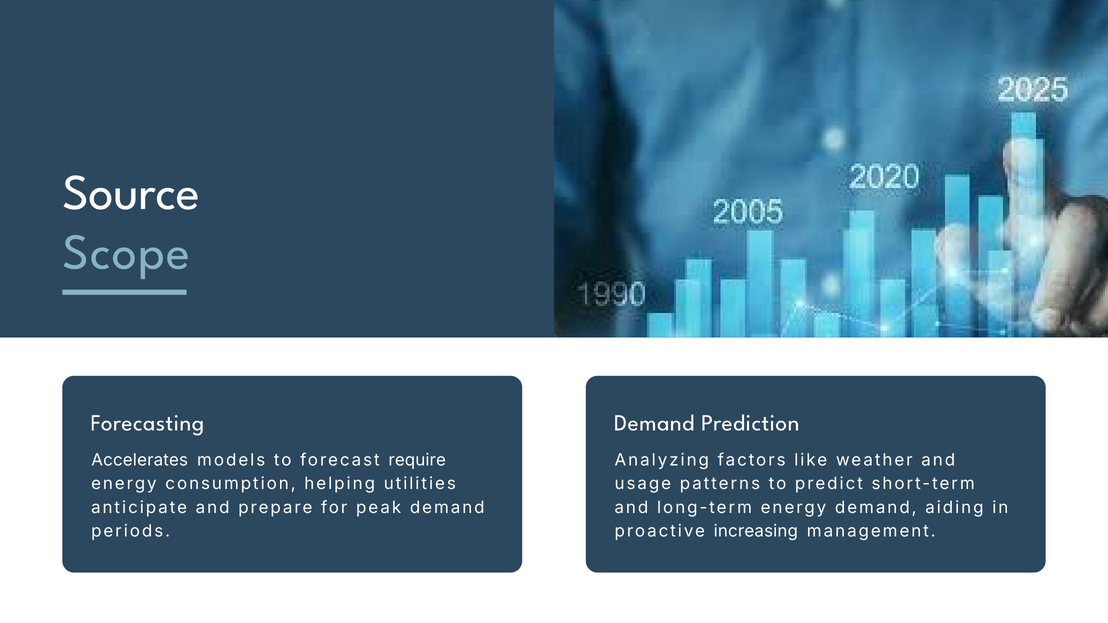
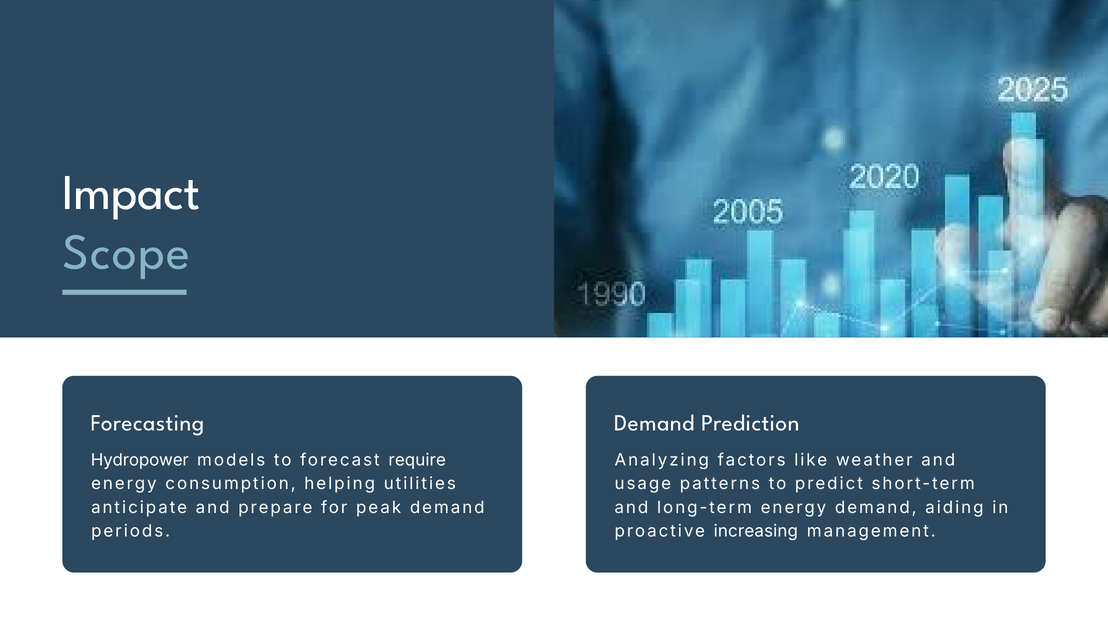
Source: Source -> Impact (131, 193)
Accelerates: Accelerates -> Hydropower (140, 460)
